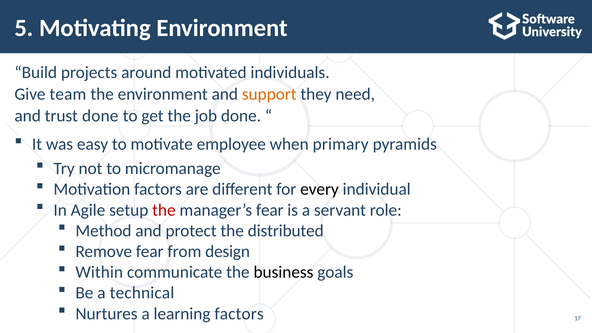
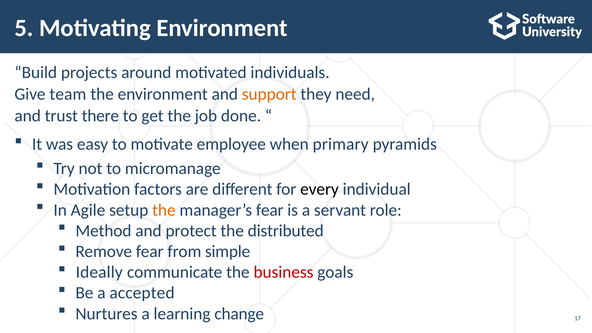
trust done: done -> there (100, 116)
the colour: red -> orange (164, 210)
design: design -> simple (228, 251)
Within: Within -> Ideally (99, 272)
business colour: black -> red (283, 272)
technical: technical -> accepted (142, 293)
learning factors: factors -> change (239, 314)
